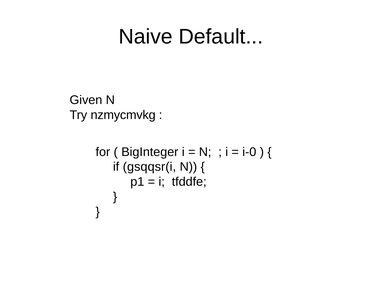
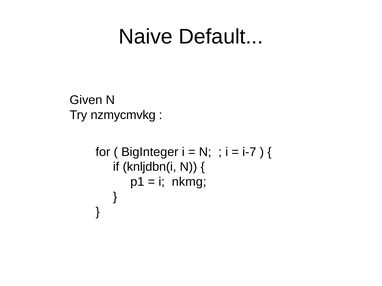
i-0: i-0 -> i-7 (249, 152)
gsqqsr(i: gsqqsr(i -> knljdbn(i (150, 167)
tfddfe: tfddfe -> nkmg (189, 182)
